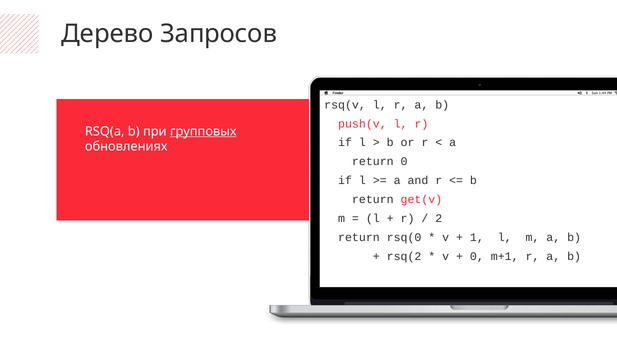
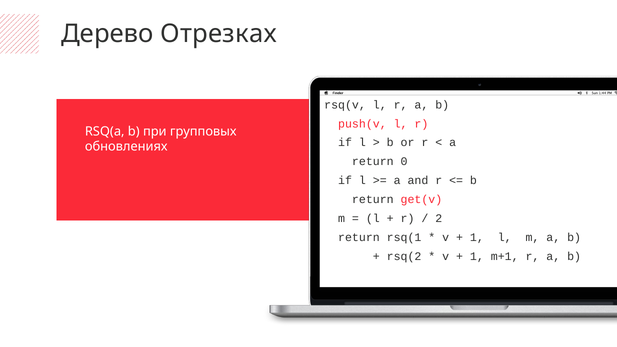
Запросов: Запросов -> Отрезках (218, 34)
групповых underline: present -> none (203, 131)
rsq(0: rsq(0 -> rsq(1 (404, 237)
0: 0 -> 1 (477, 256)
